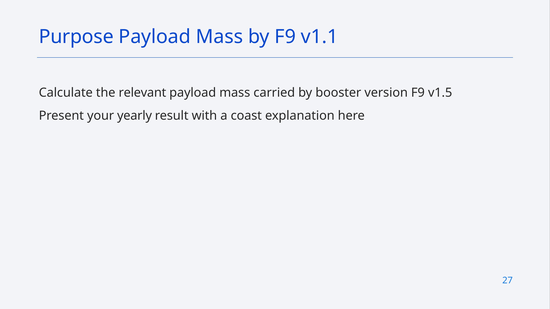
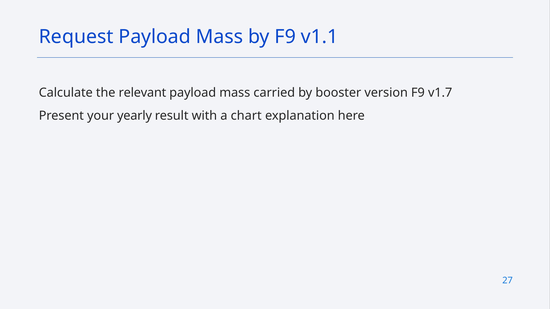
Purpose: Purpose -> Request (76, 37)
v1.5: v1.5 -> v1.7 (440, 93)
coast: coast -> chart (246, 116)
